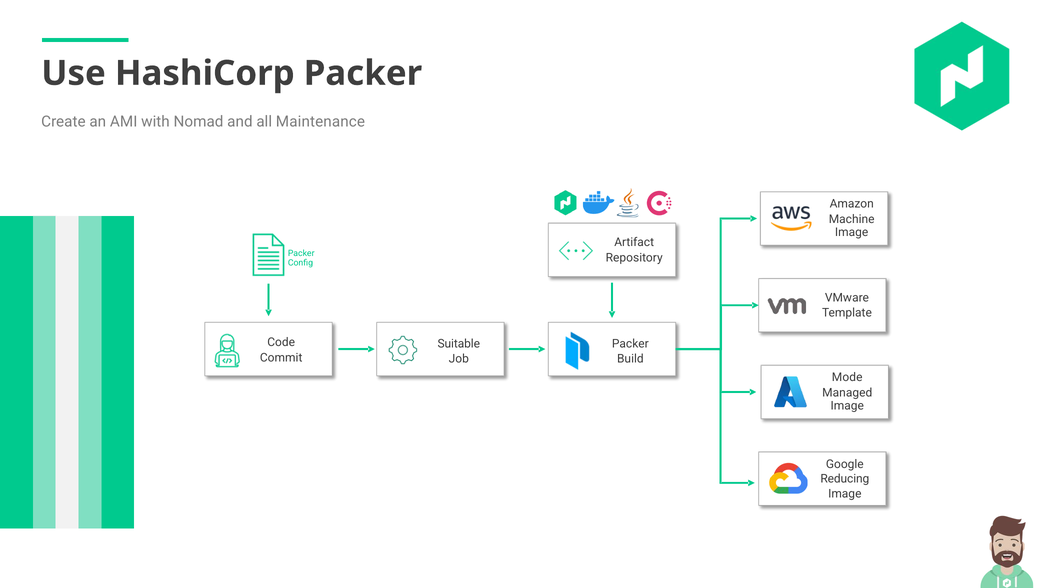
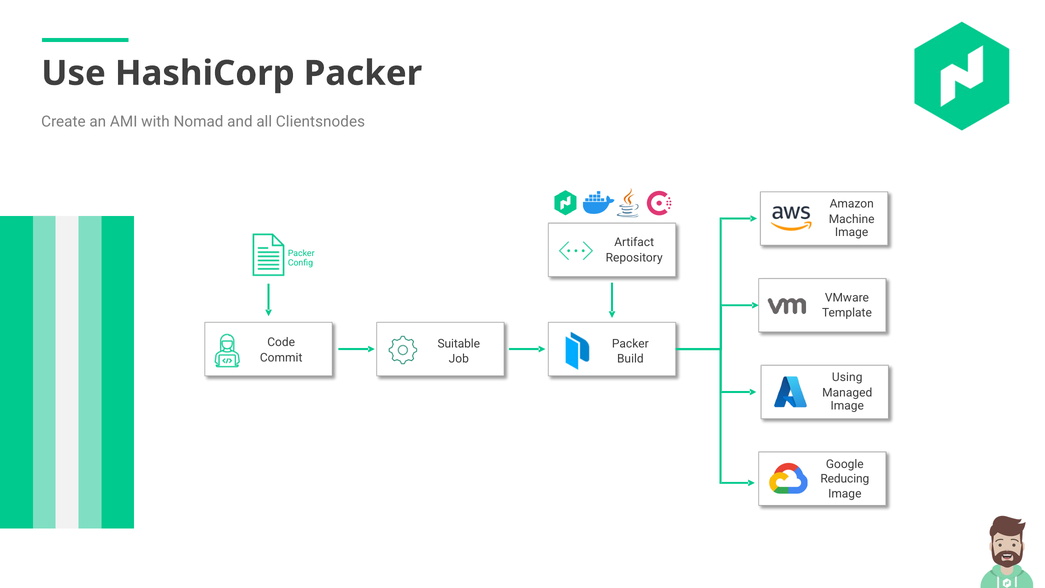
Maintenance: Maintenance -> Clientsnodes (320, 122)
Mode: Mode -> Using (847, 377)
